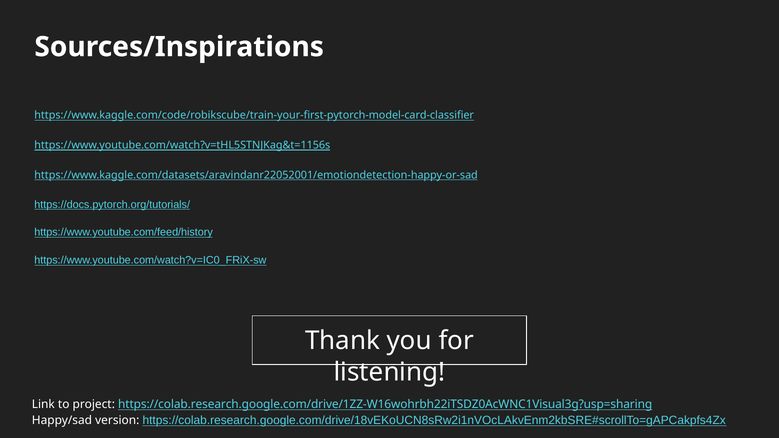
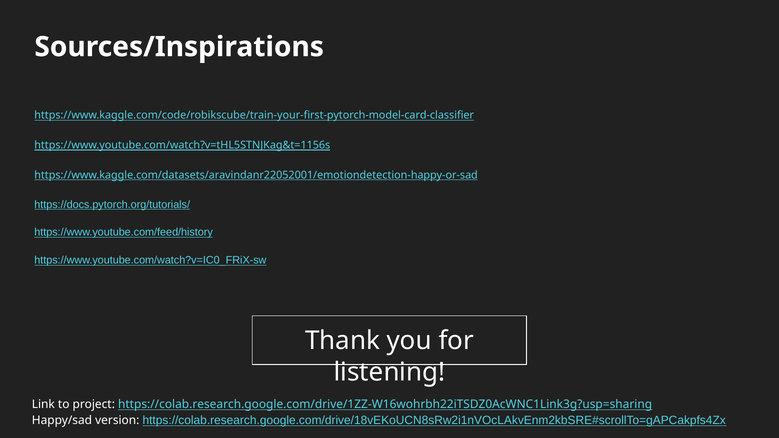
https://colab.research.google.com/drive/1ZZ-W16wohrbh22iTSDZ0AcWNC1Visual3g?usp=sharing: https://colab.research.google.com/drive/1ZZ-W16wohrbh22iTSDZ0AcWNC1Visual3g?usp=sharing -> https://colab.research.google.com/drive/1ZZ-W16wohrbh22iTSDZ0AcWNC1Link3g?usp=sharing (385, 404)
